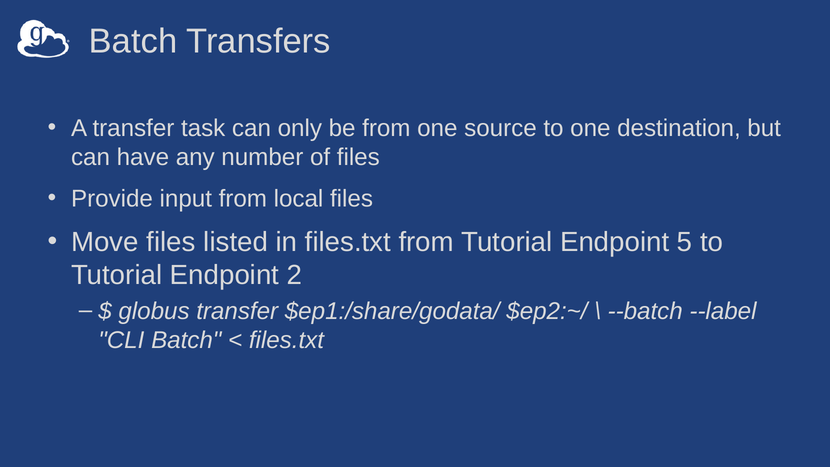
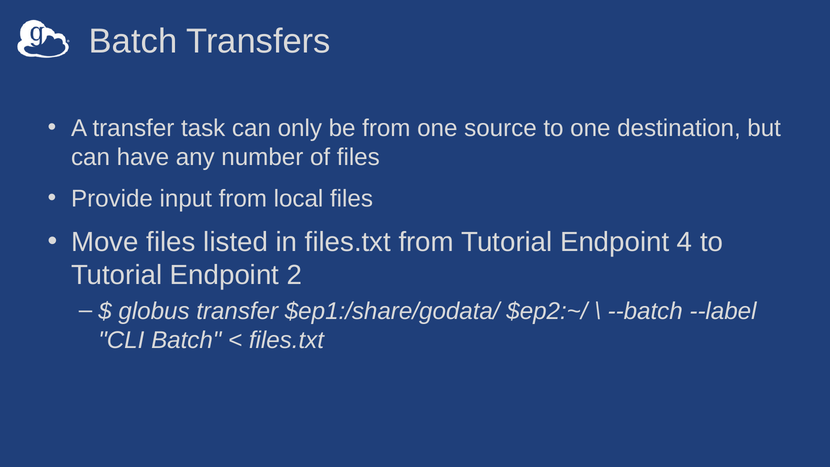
5: 5 -> 4 (685, 242)
